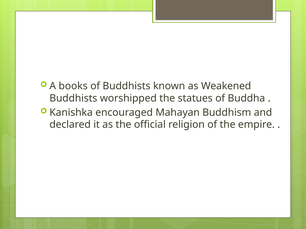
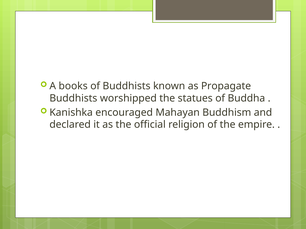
Weakened: Weakened -> Propagate (226, 86)
